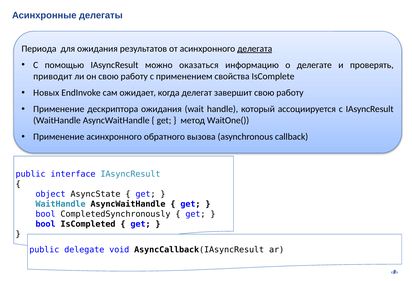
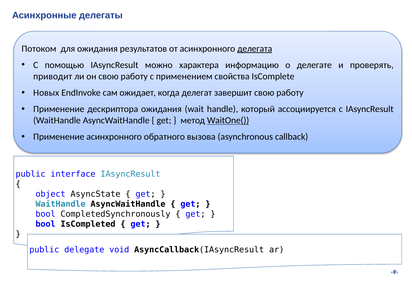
Периода: Периода -> Потоком (39, 49)
оказаться: оказаться -> характера (199, 65)
WaitOne( underline: none -> present (228, 120)
